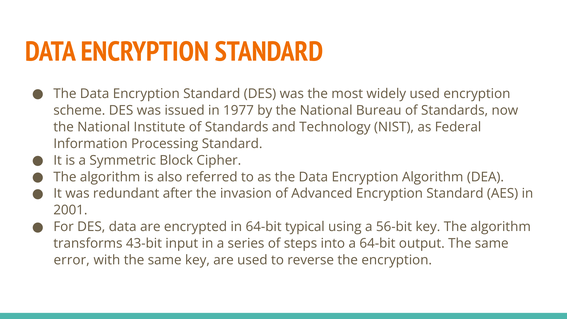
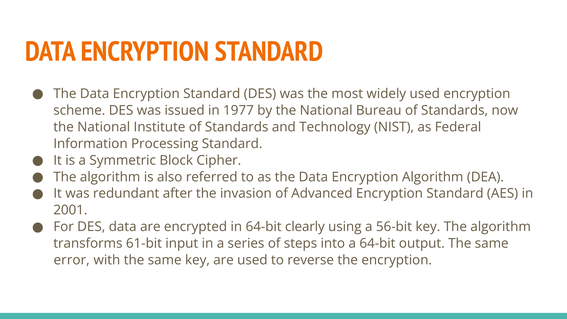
typical: typical -> clearly (305, 227)
43-bit: 43-bit -> 61-bit (144, 243)
